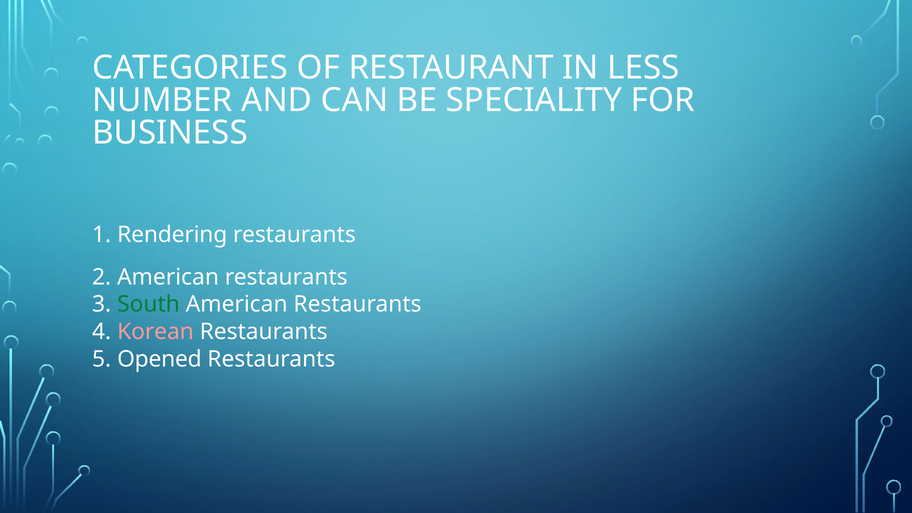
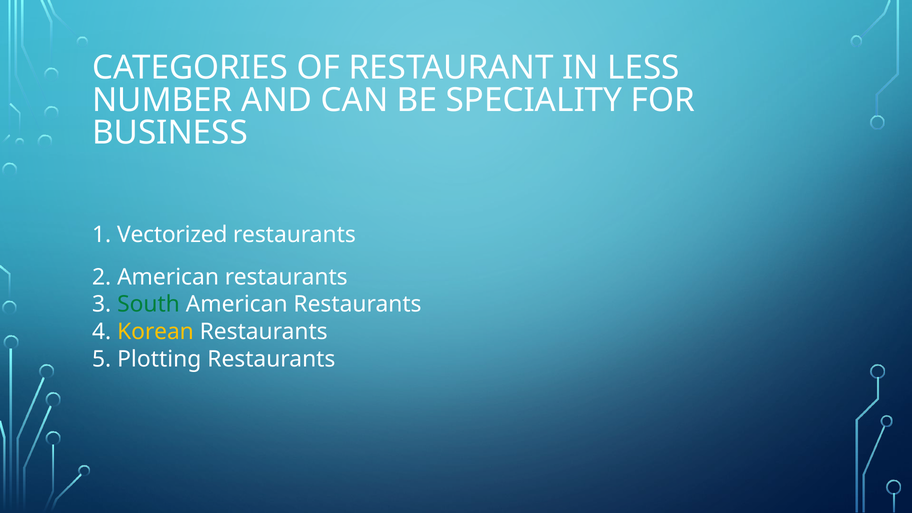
Rendering: Rendering -> Vectorized (172, 235)
Korean colour: pink -> yellow (155, 332)
Opened: Opened -> Plotting (159, 359)
